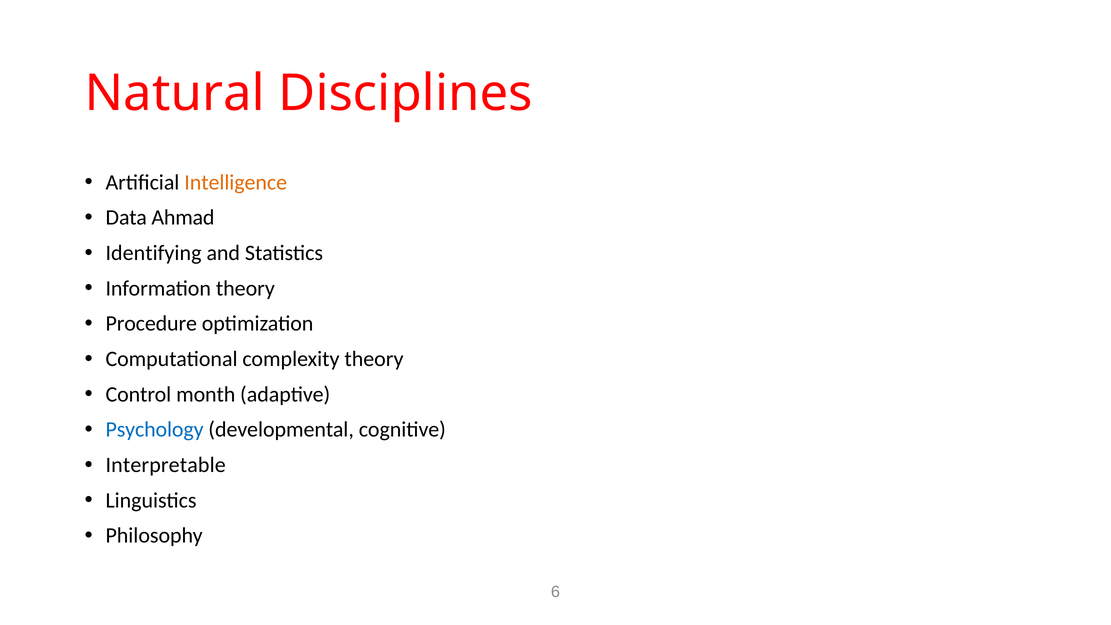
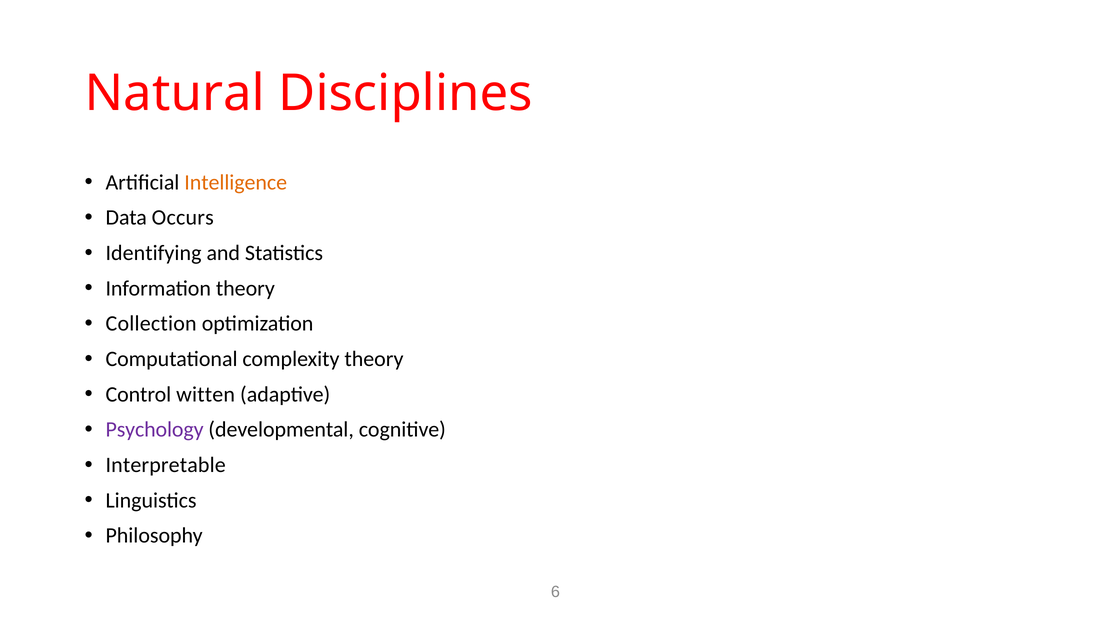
Ahmad: Ahmad -> Occurs (183, 218)
Procedure: Procedure -> Collection (151, 324)
month: month -> witten (206, 394)
Psychology colour: blue -> purple (155, 430)
